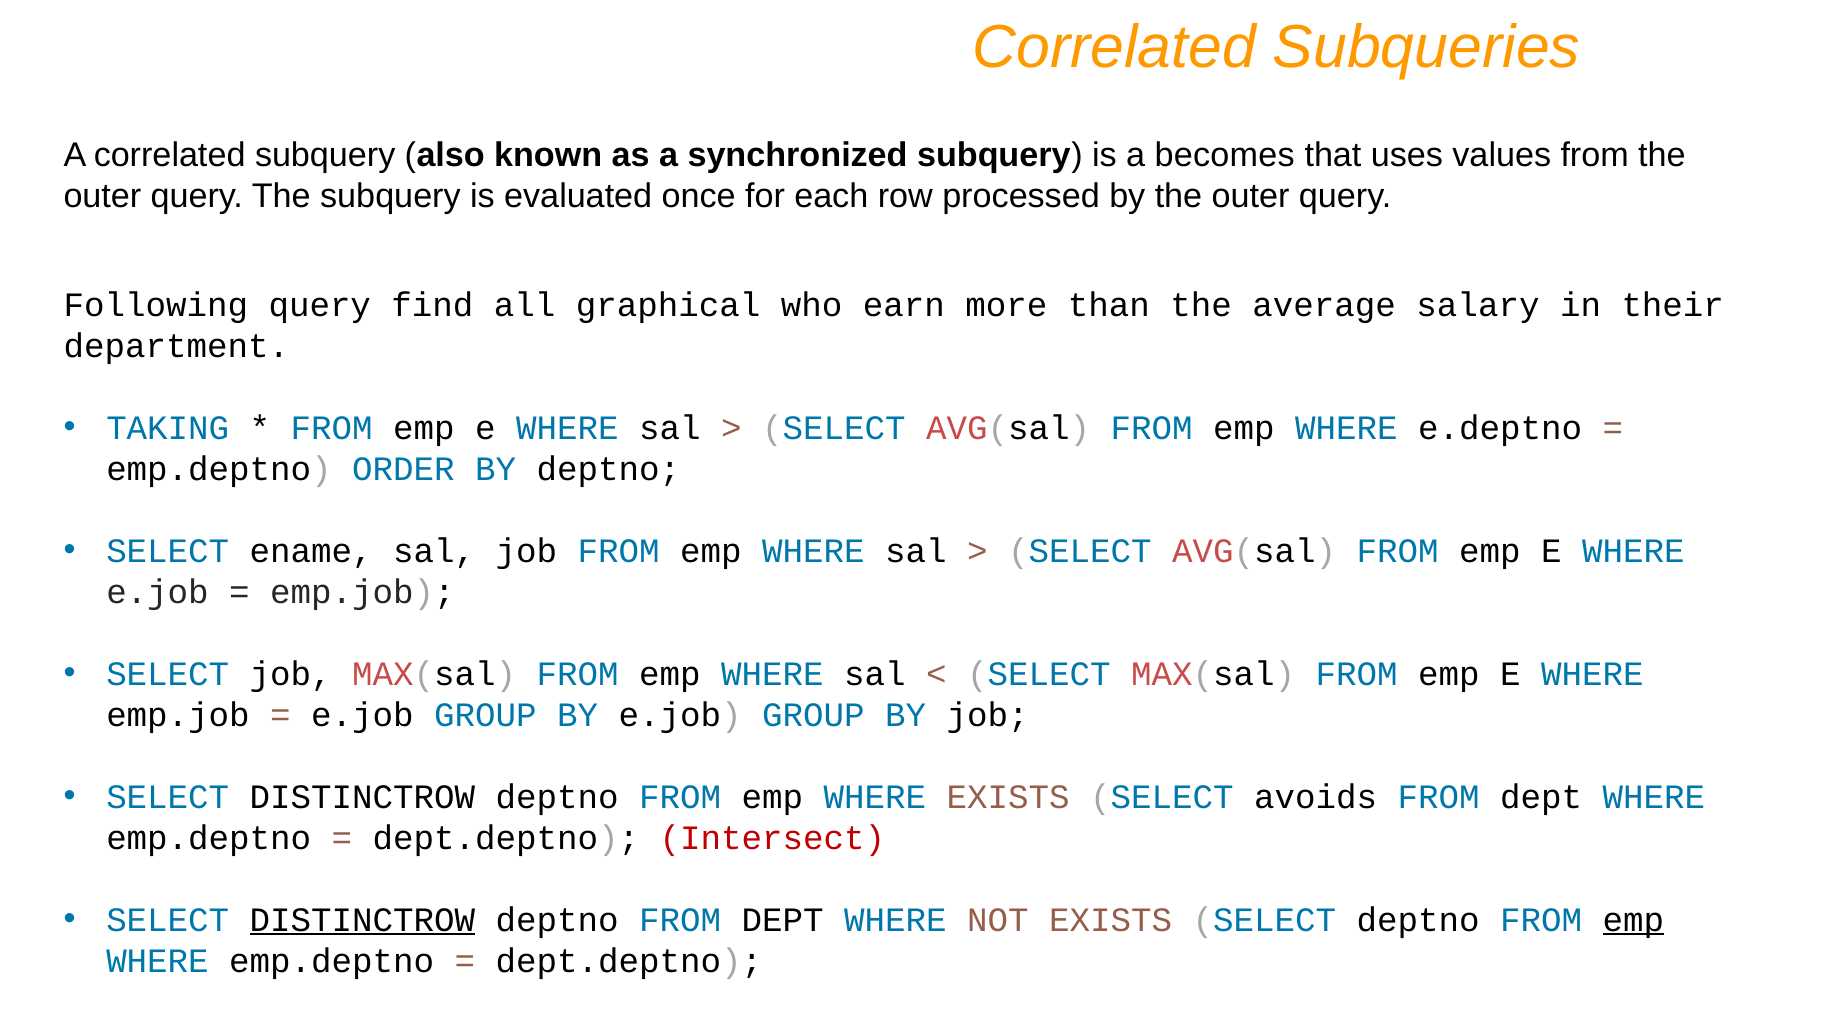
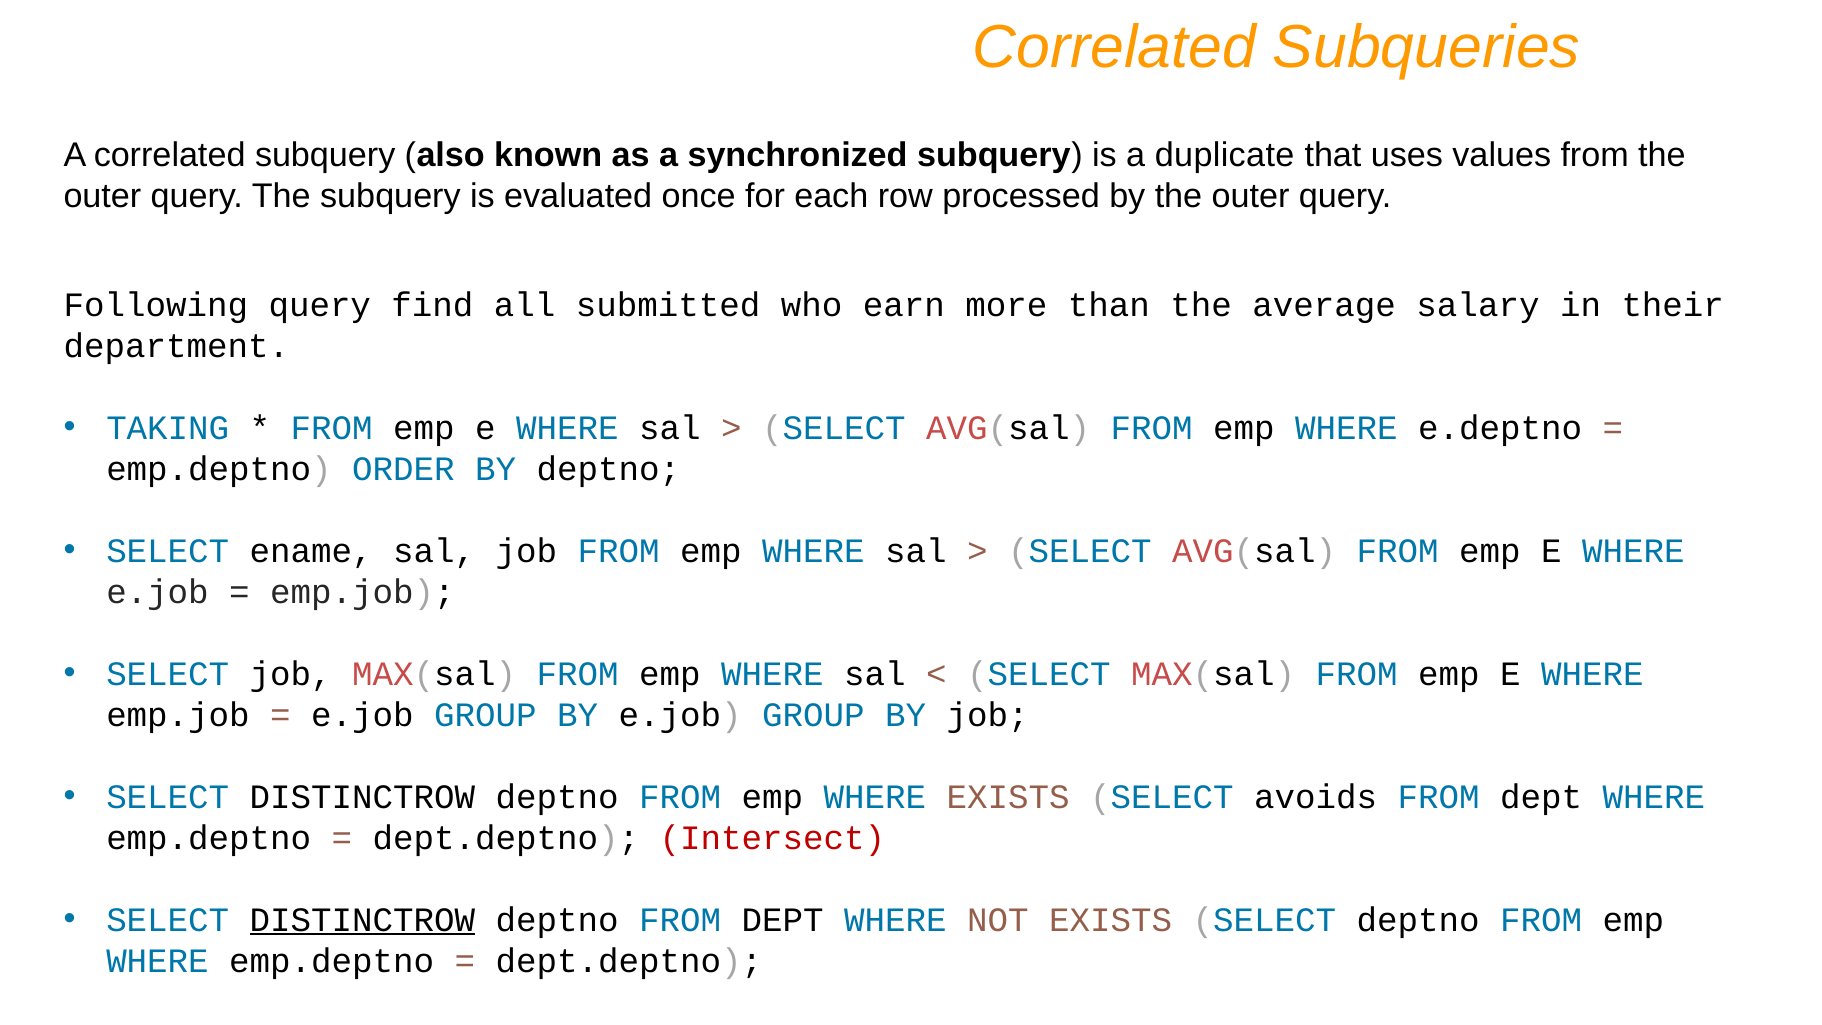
becomes: becomes -> duplicate (1225, 155)
graphical: graphical -> submitted (668, 305)
emp underline: present -> none (1633, 920)
